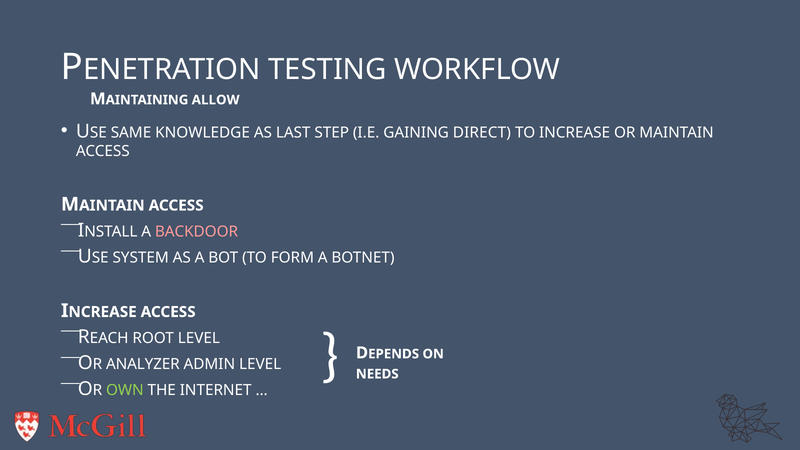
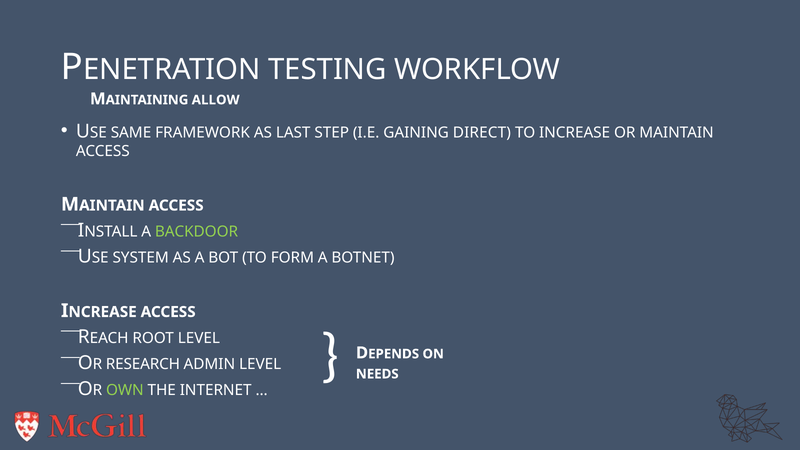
KNOWLEDGE: KNOWLEDGE -> FRAMEWORK (203, 133)
BACKDOOR colour: pink -> light green (197, 232)
ANALYZER: ANALYZER -> RESEARCH (143, 364)
